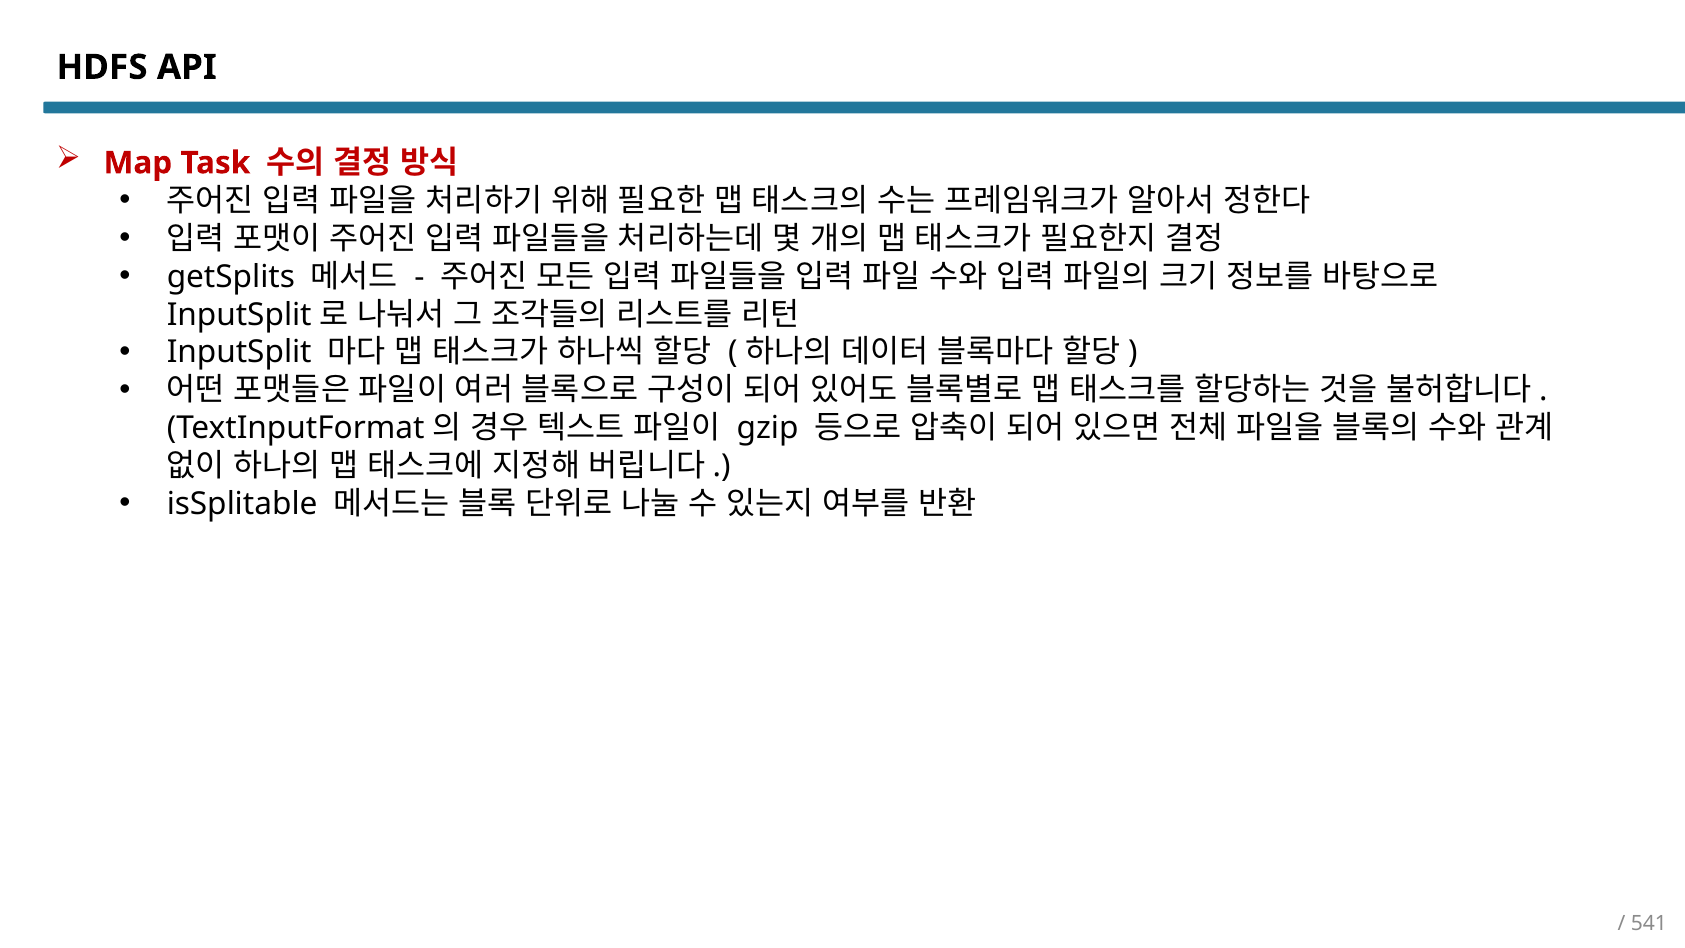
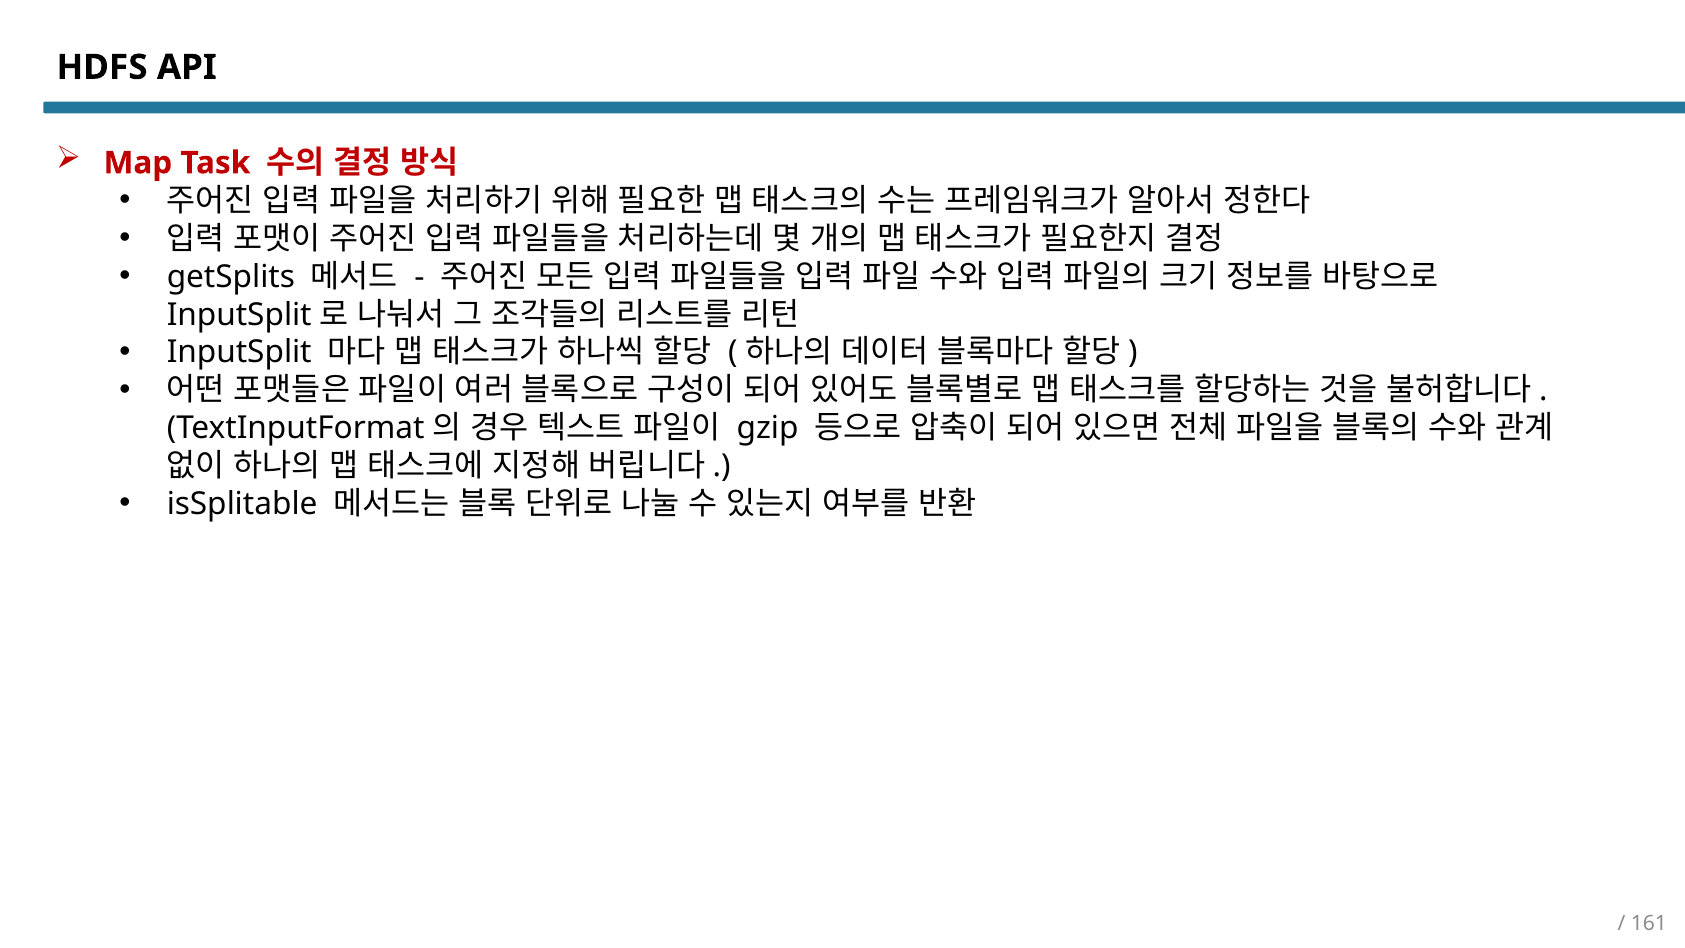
541: 541 -> 161 (1649, 923)
